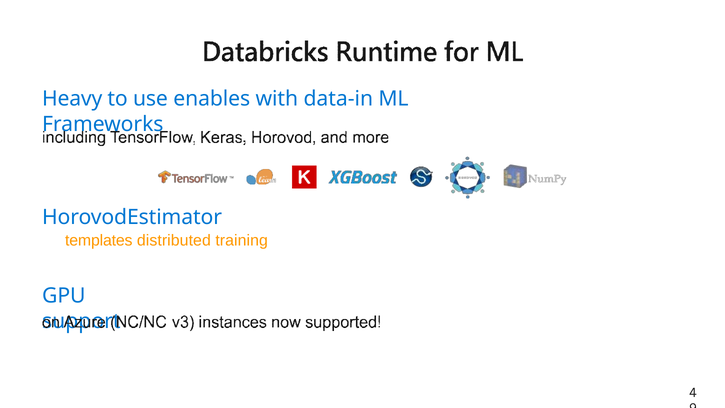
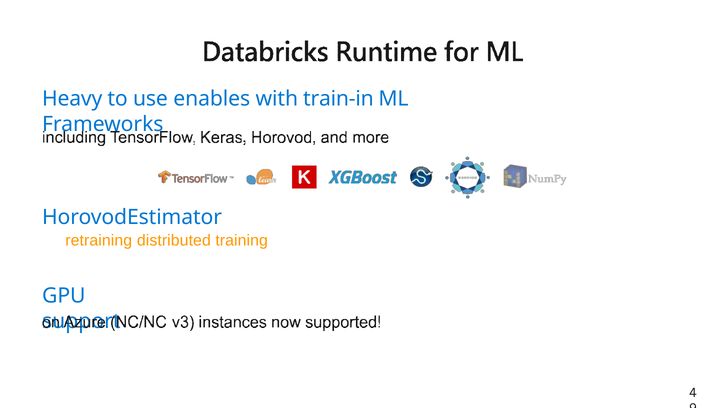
data-in: data-in -> train-in (338, 99)
templates: templates -> retraining (99, 240)
